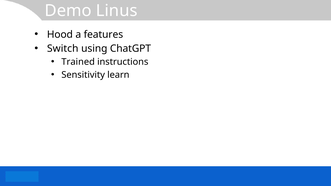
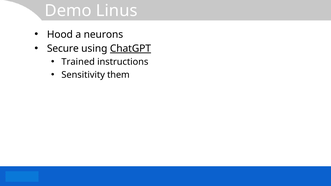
features: features -> neurons (103, 34)
Switch: Switch -> Secure (63, 49)
ChatGPT underline: none -> present (130, 49)
learn: learn -> them (118, 75)
